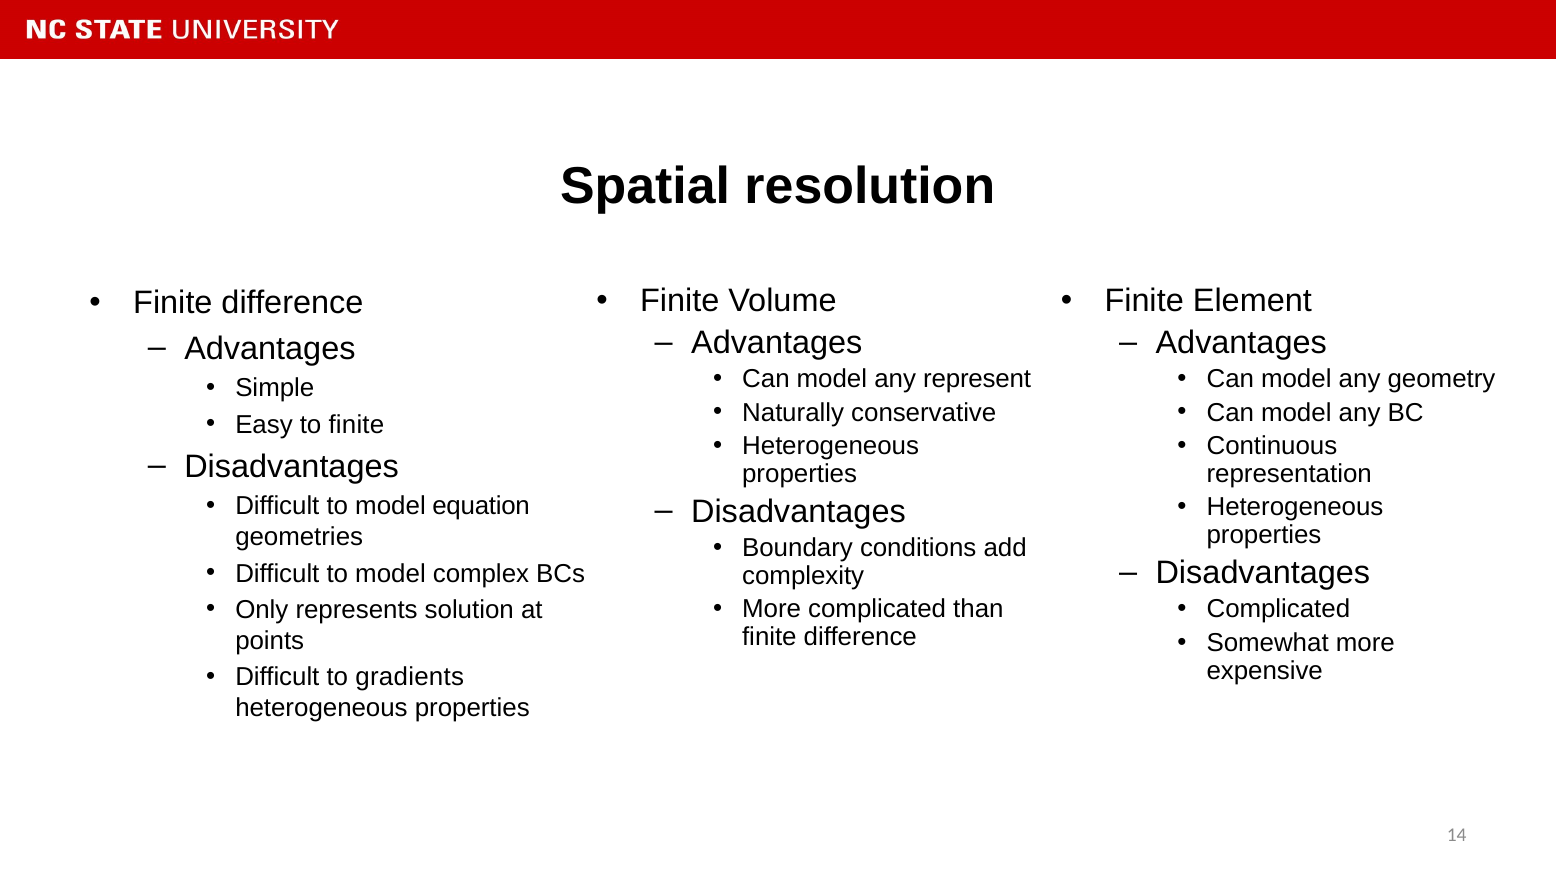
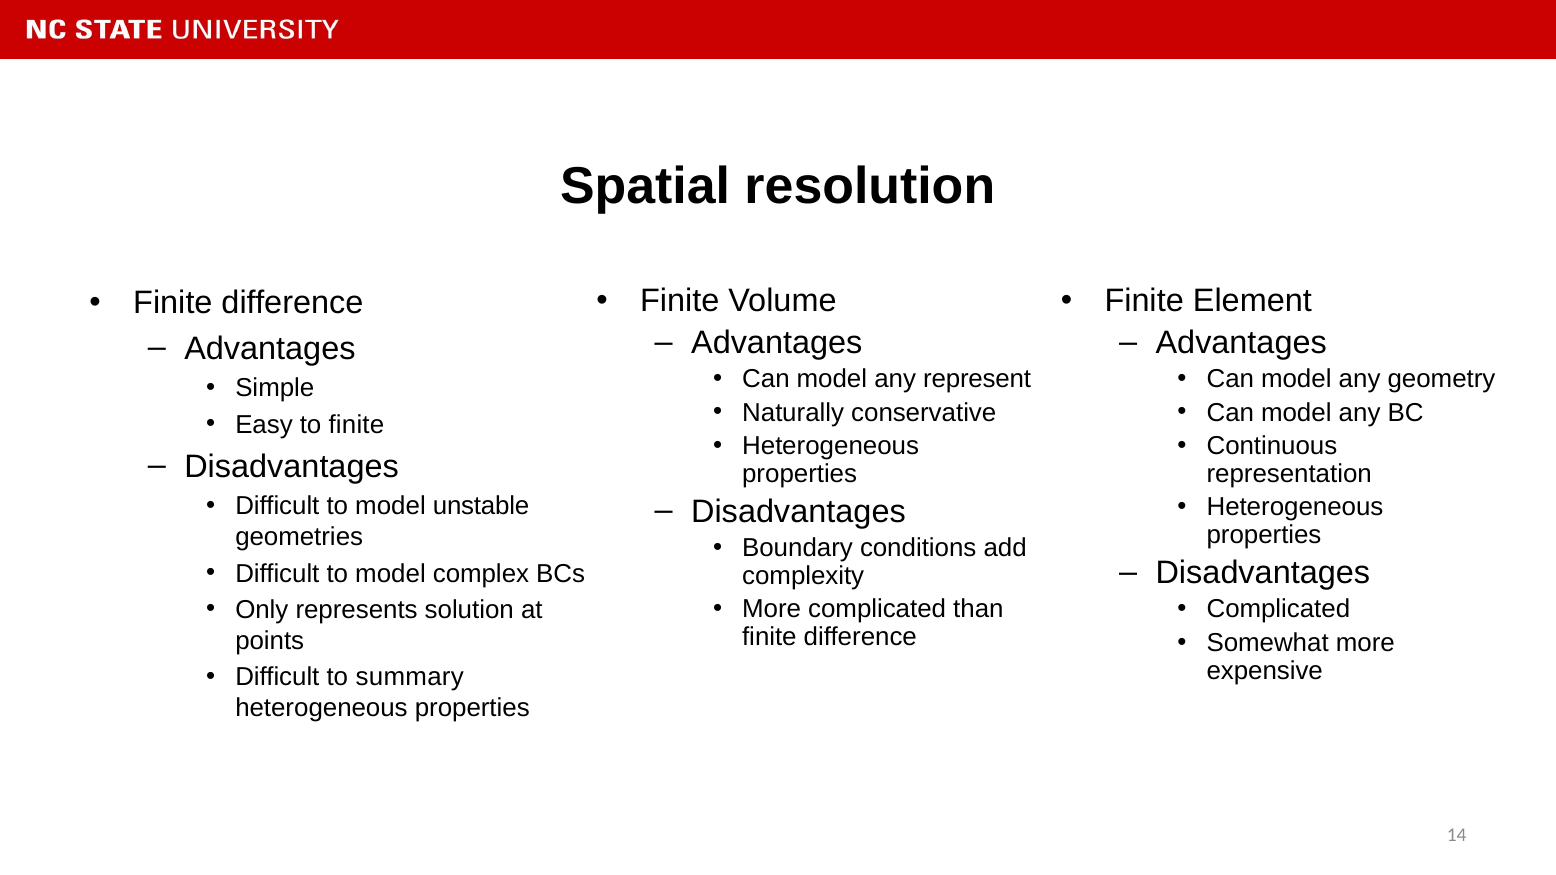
equation: equation -> unstable (481, 506)
gradients: gradients -> summary (410, 677)
